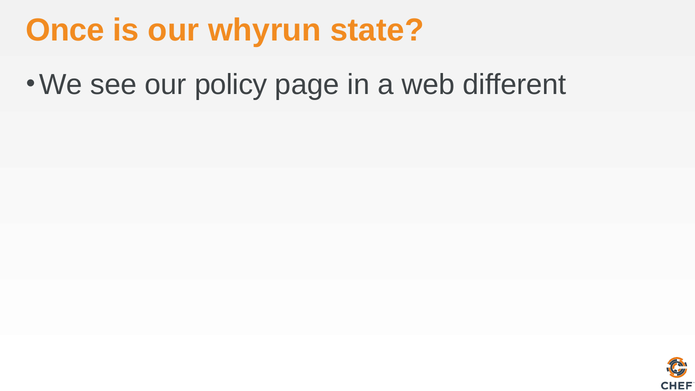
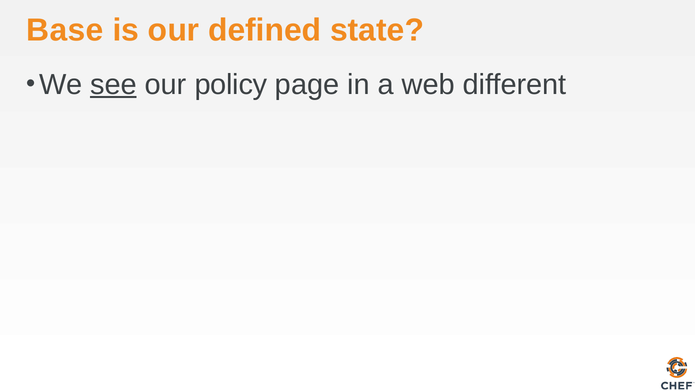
Once: Once -> Base (65, 30)
whyrun: whyrun -> defined (265, 30)
see underline: none -> present (113, 85)
